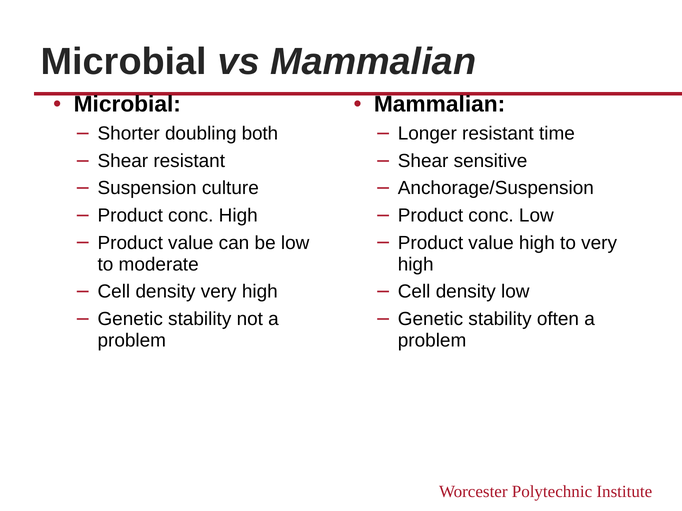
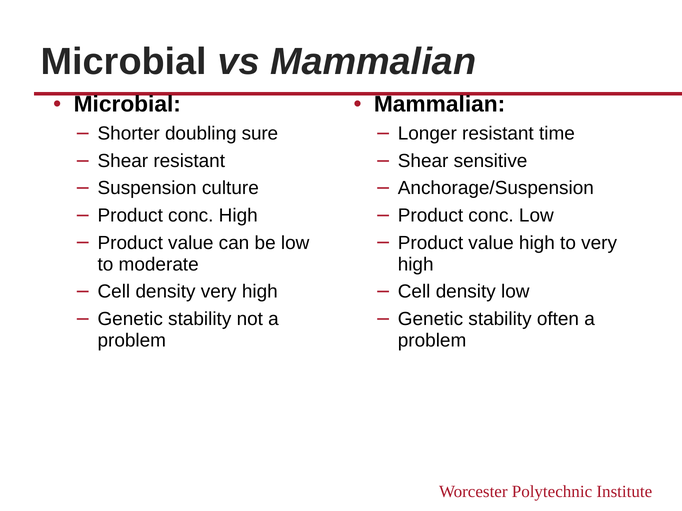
both: both -> sure (260, 134)
